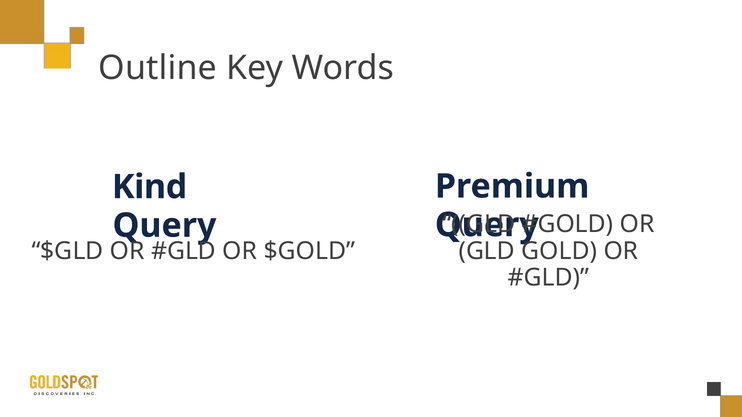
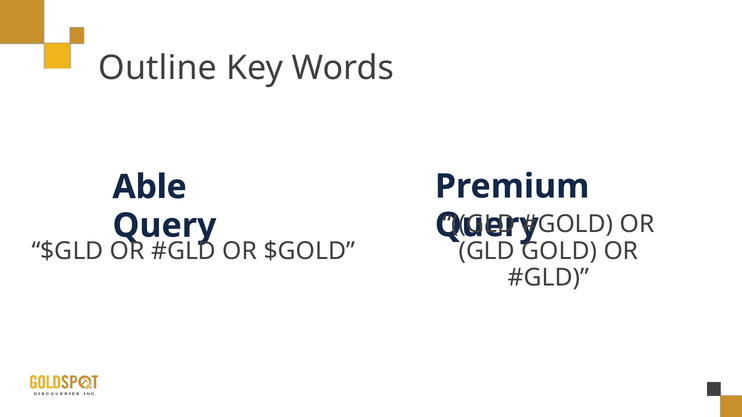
Kind: Kind -> Able (150, 187)
